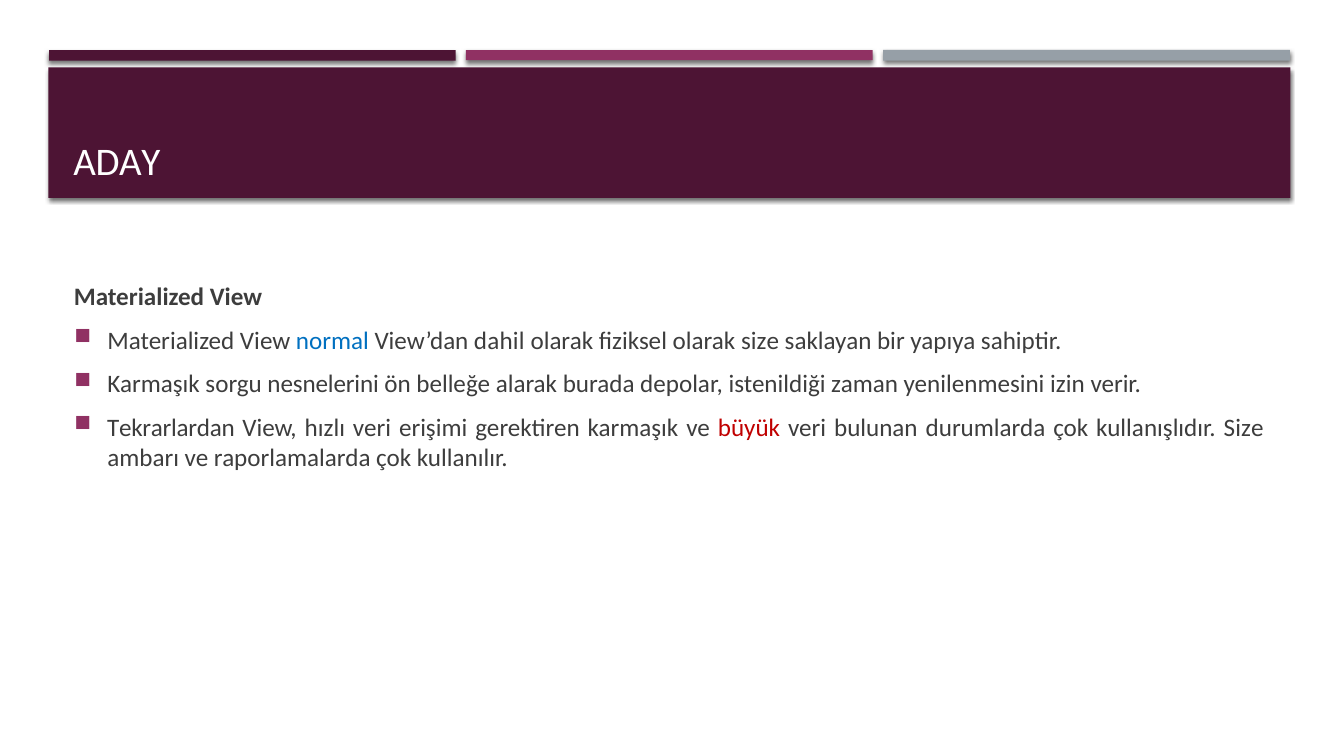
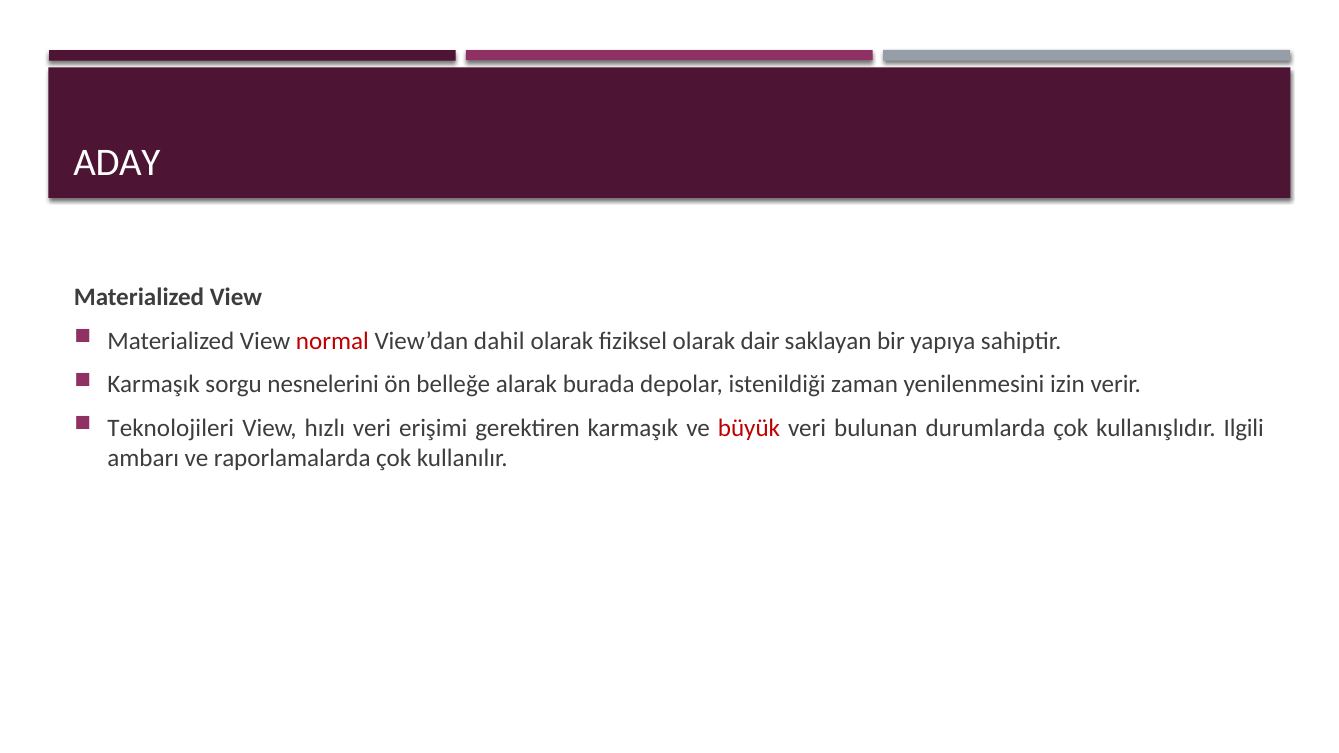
normal colour: blue -> red (332, 341)
olarak size: size -> dair (760, 341)
Tekrarlardan: Tekrarlardan -> Teknolojileri (171, 428)
kullanışlıdır Size: Size -> Ilgili (1244, 428)
